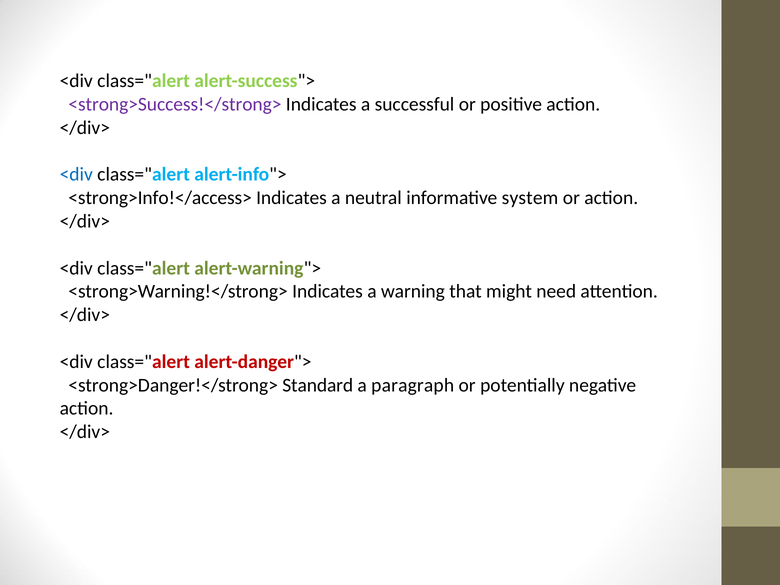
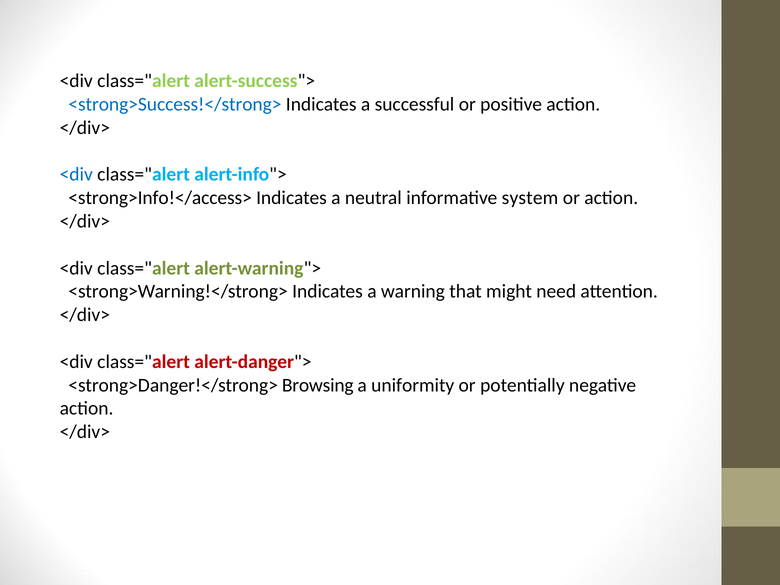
<strong>Success!</strong> colour: purple -> blue (175, 104)
Standard: Standard -> Browsing (318, 385)
paragraph: paragraph -> uniformity (413, 385)
